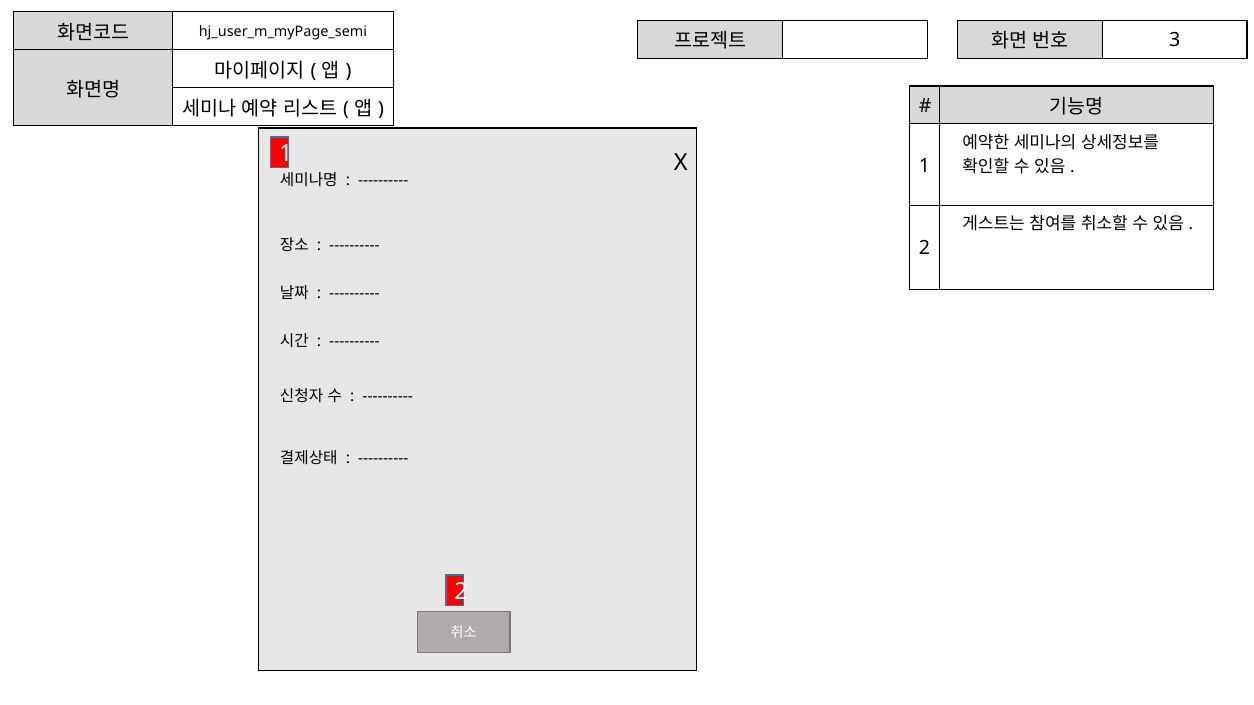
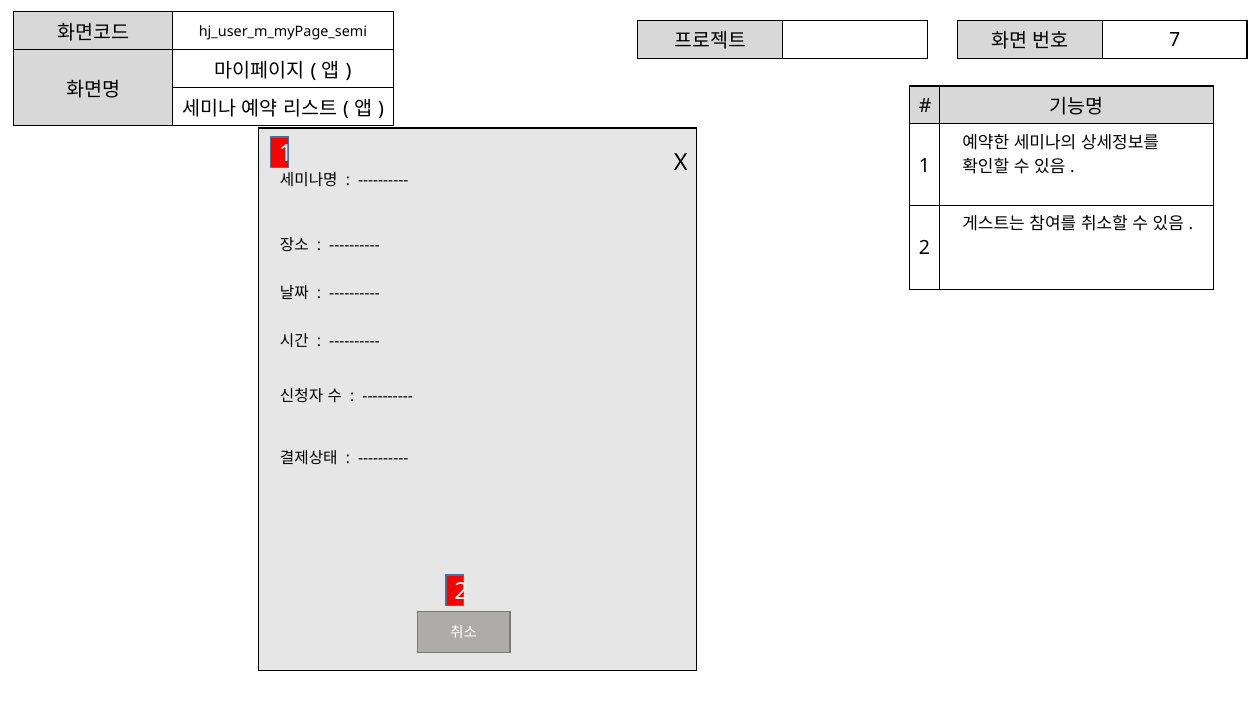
3: 3 -> 7 (1175, 40)
